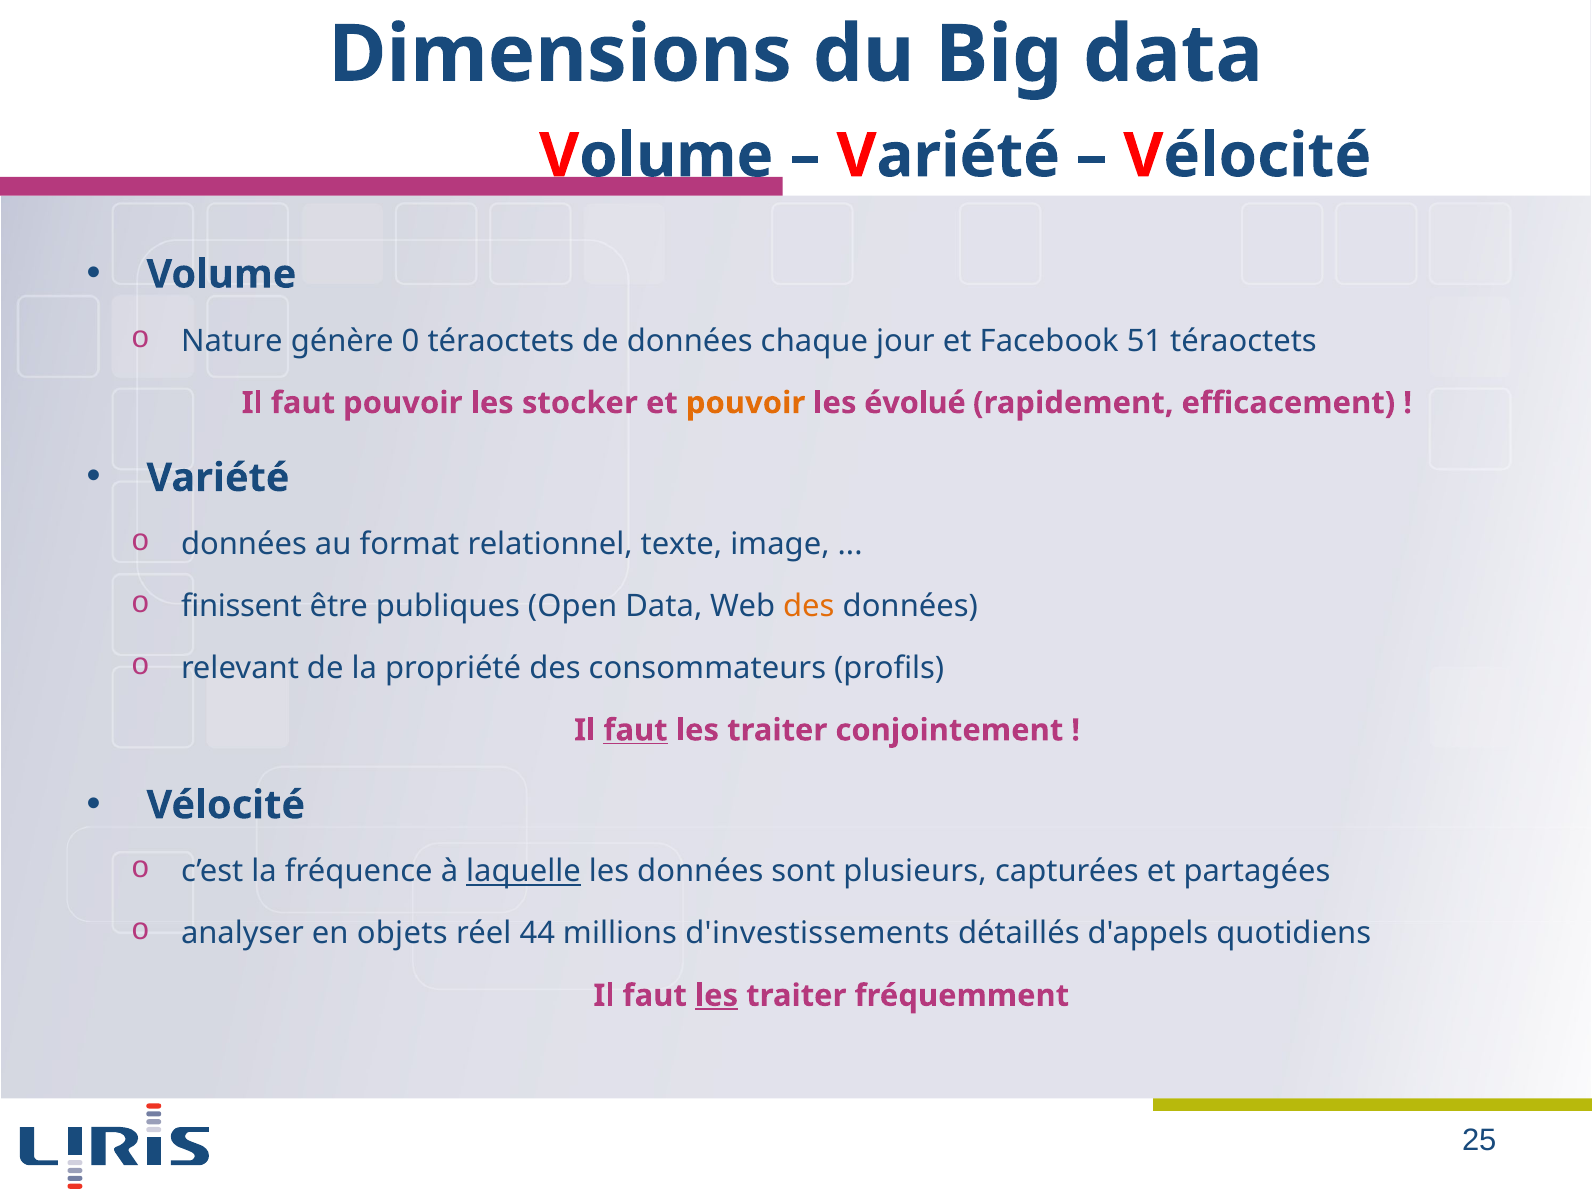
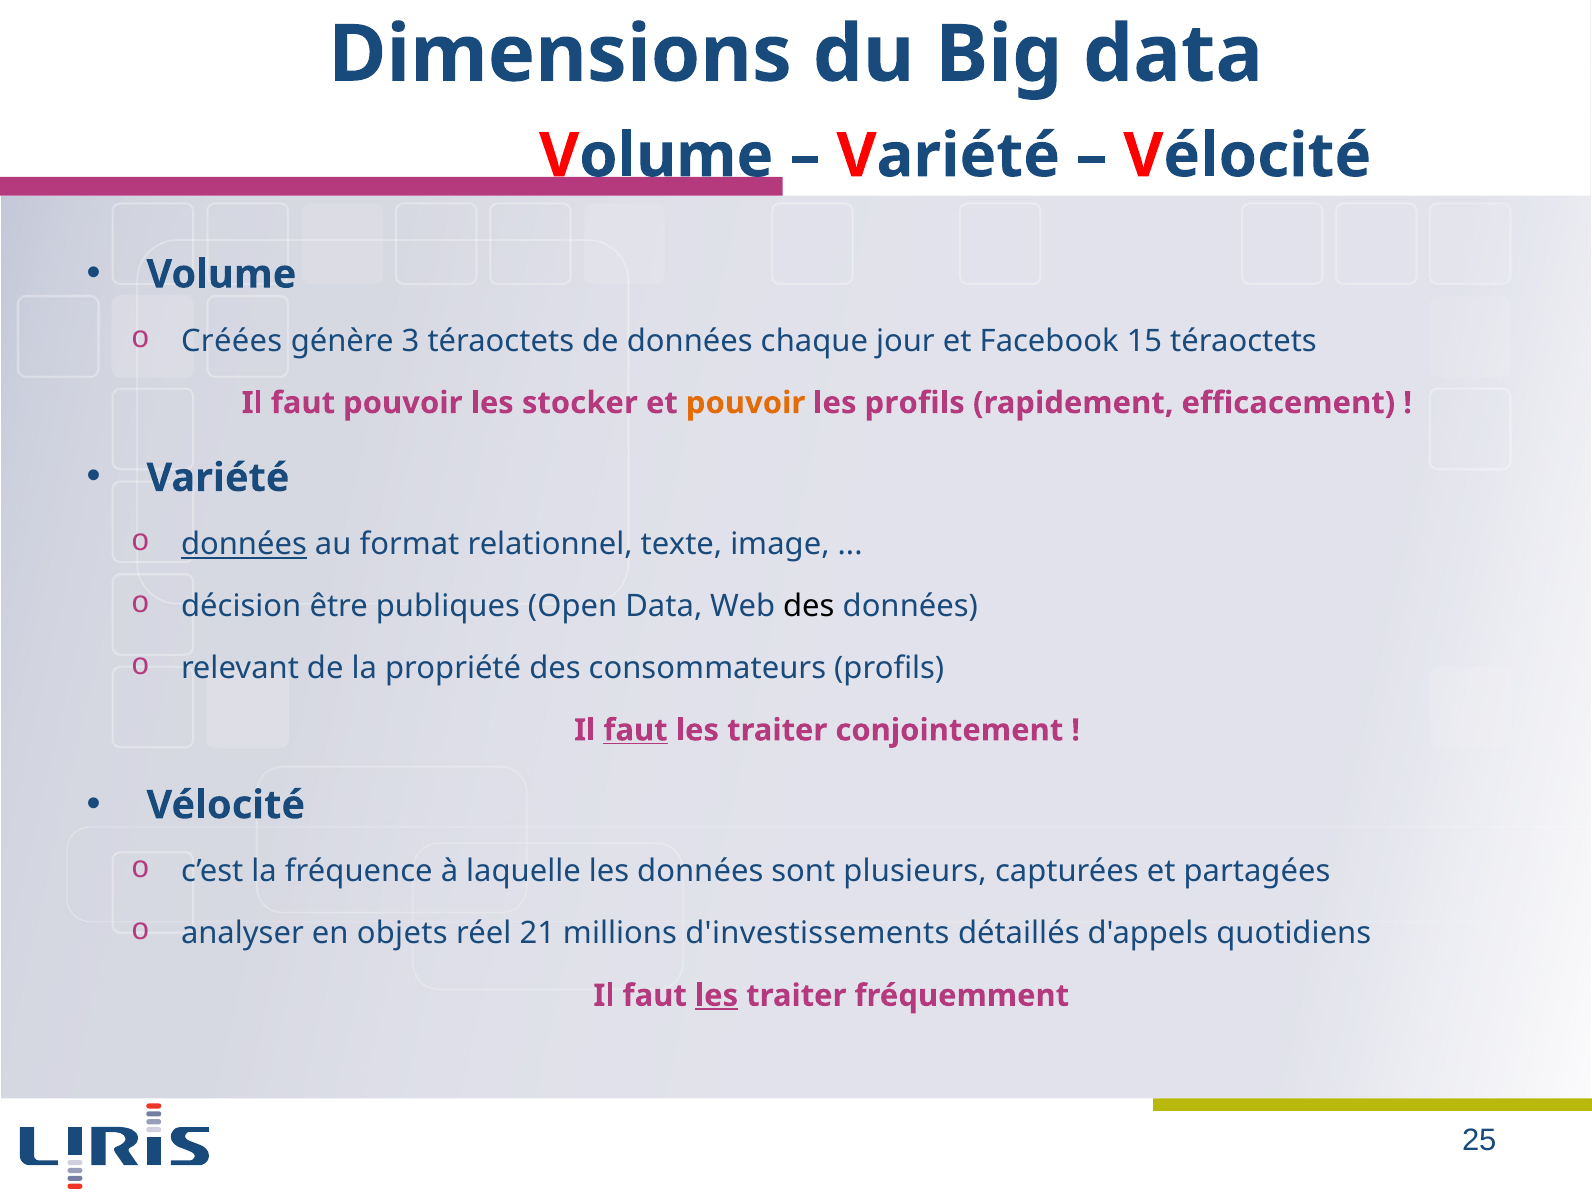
Nature: Nature -> Créées (232, 341)
0: 0 -> 3 (410, 341)
51: 51 -> 15 (1144, 341)
les évolué: évolué -> profils (915, 403)
données underline: none -> present (244, 544)
finissent: finissent -> décision (241, 606)
des colour: orange -> black (809, 606)
laquelle underline: present -> none (523, 872)
44: 44 -> 21 (537, 934)
